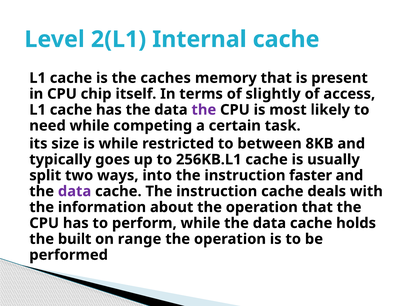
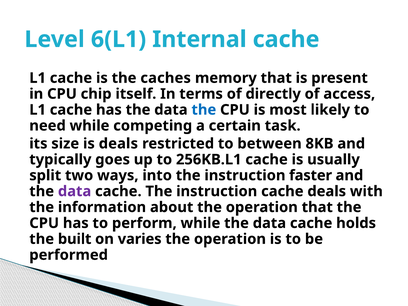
2(L1: 2(L1 -> 6(L1 (119, 39)
slightly: slightly -> directly (273, 94)
the colour: purple -> blue (204, 110)
is while: while -> deals (118, 144)
range: range -> varies (140, 239)
